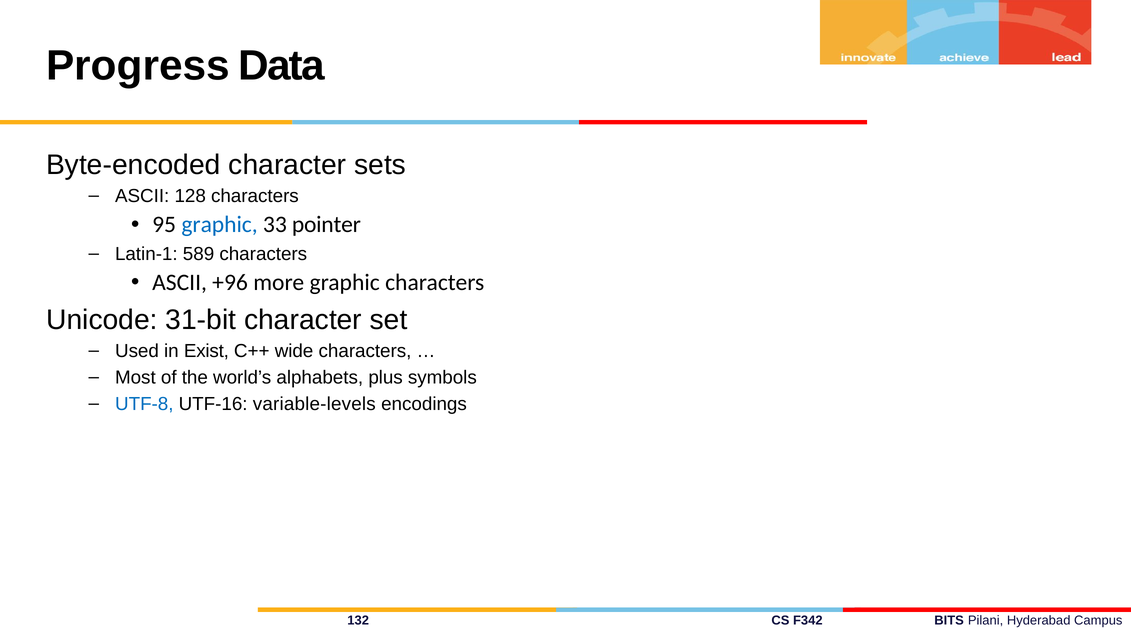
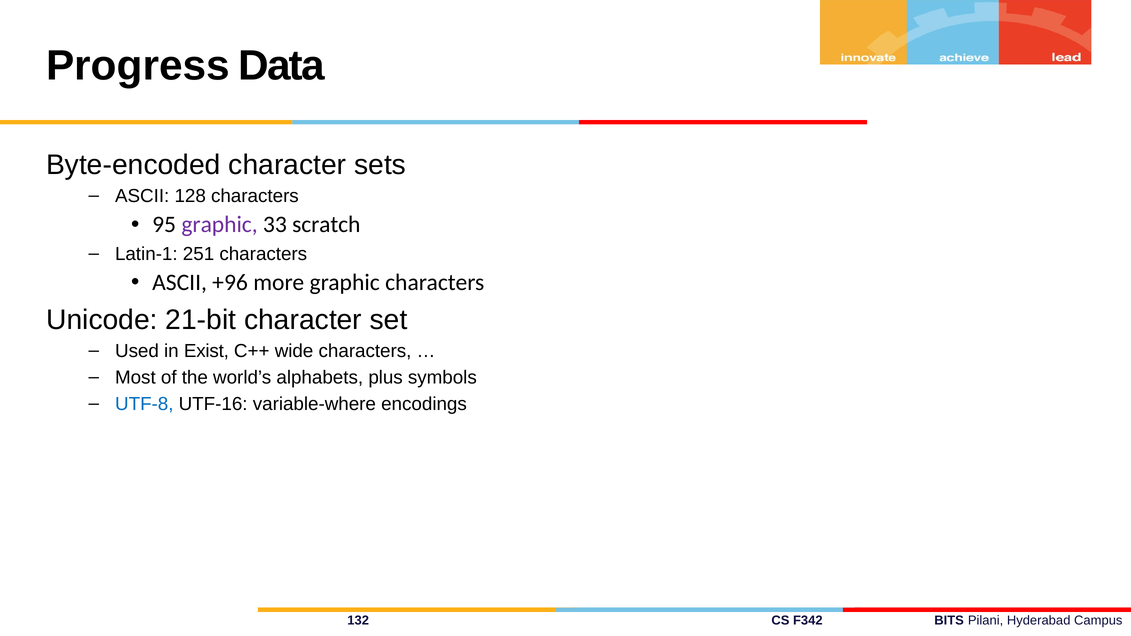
graphic colour: blue -> purple (220, 225)
pointer: pointer -> scratch (326, 225)
589: 589 -> 251 (199, 254)
31-bit: 31-bit -> 21-bit (201, 320)
variable-levels: variable-levels -> variable-where (314, 404)
